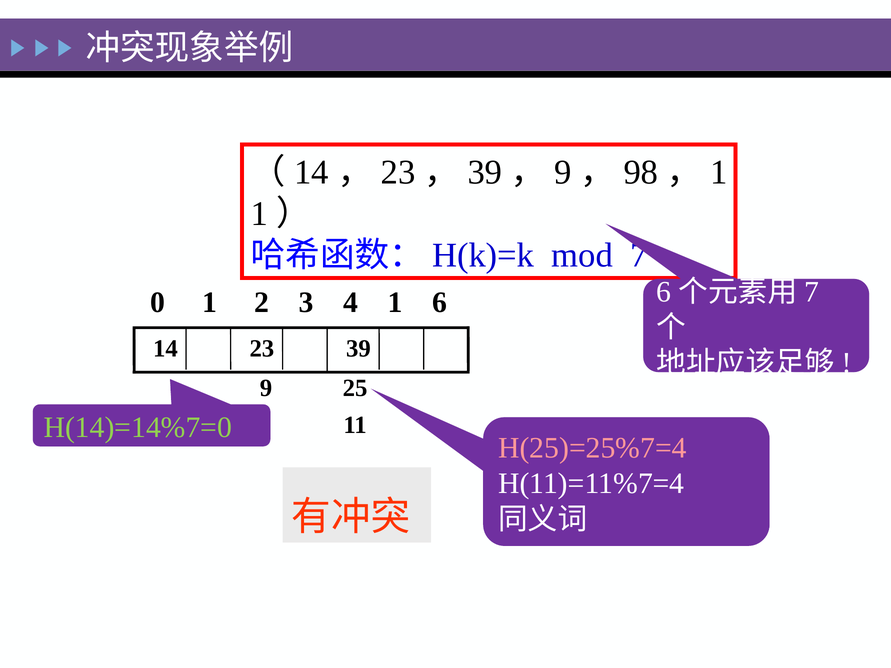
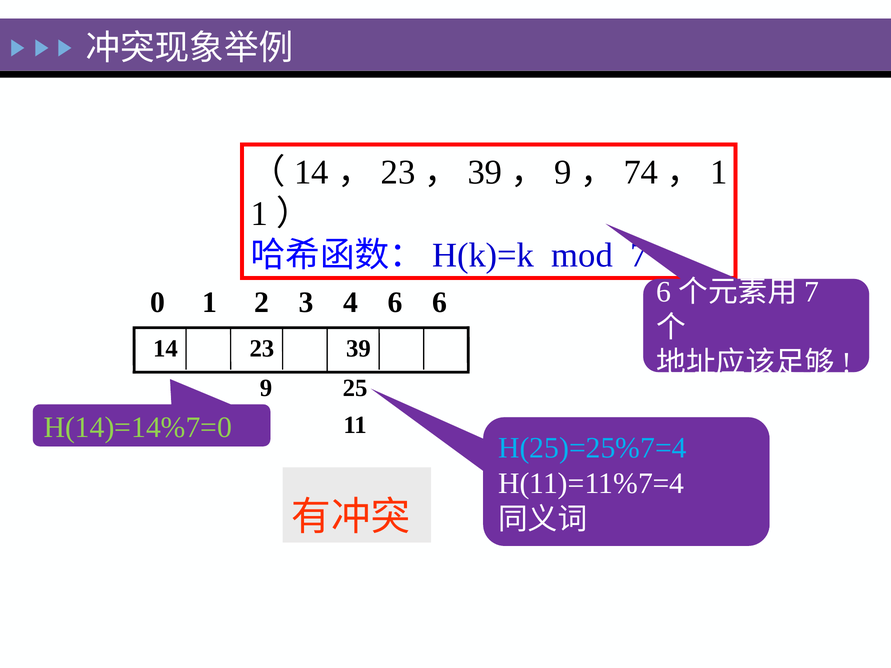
98: 98 -> 74 (641, 172)
4 1: 1 -> 6 (395, 303)
H(25)=25%7=4 colour: pink -> light blue (592, 448)
